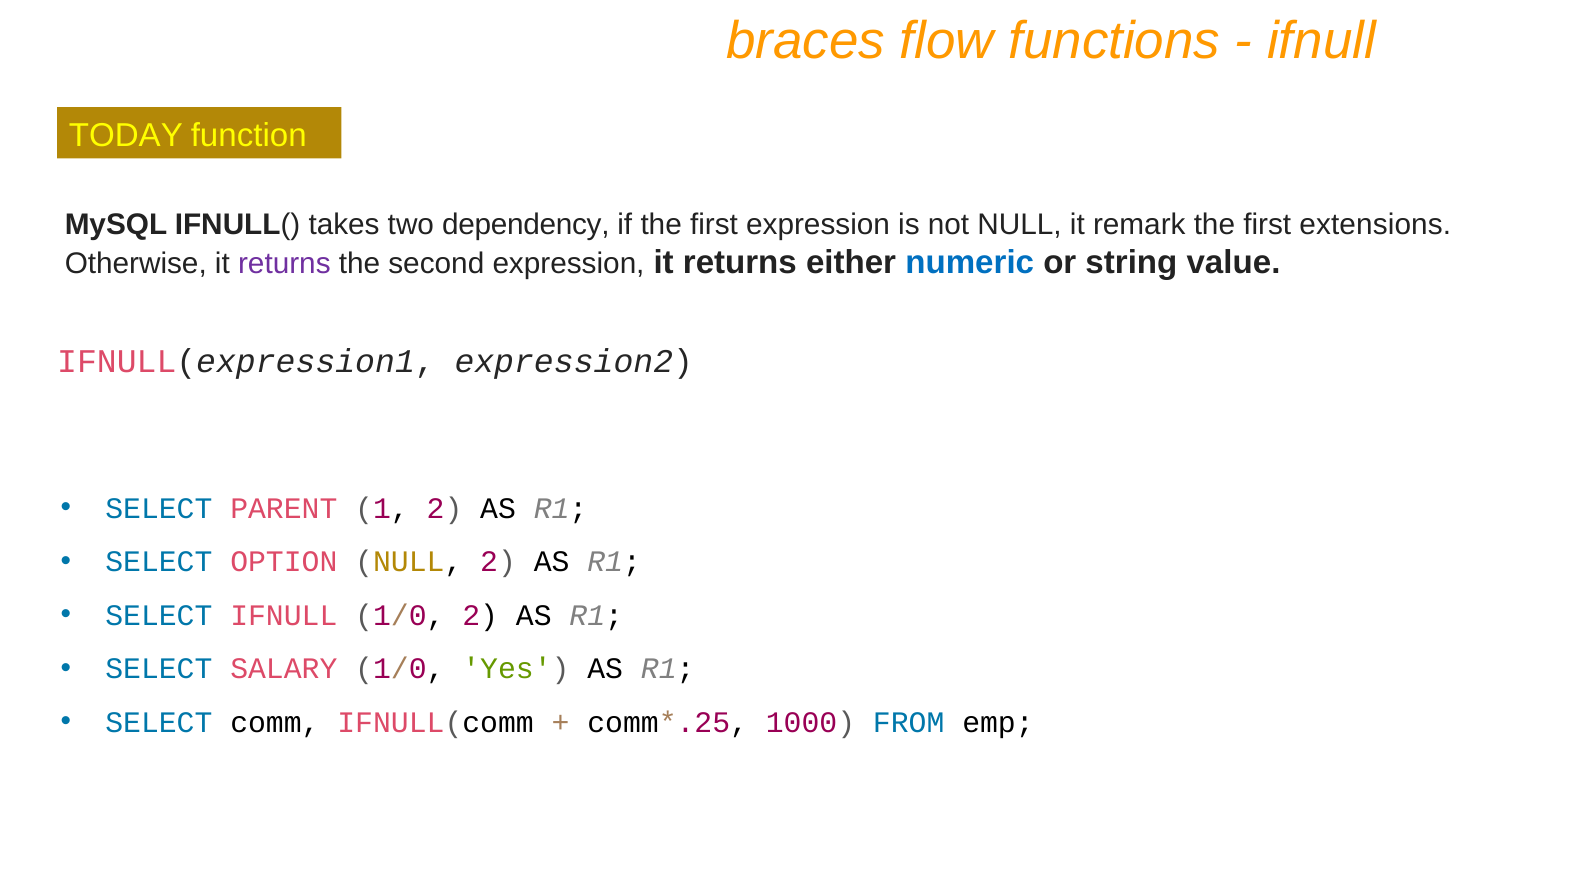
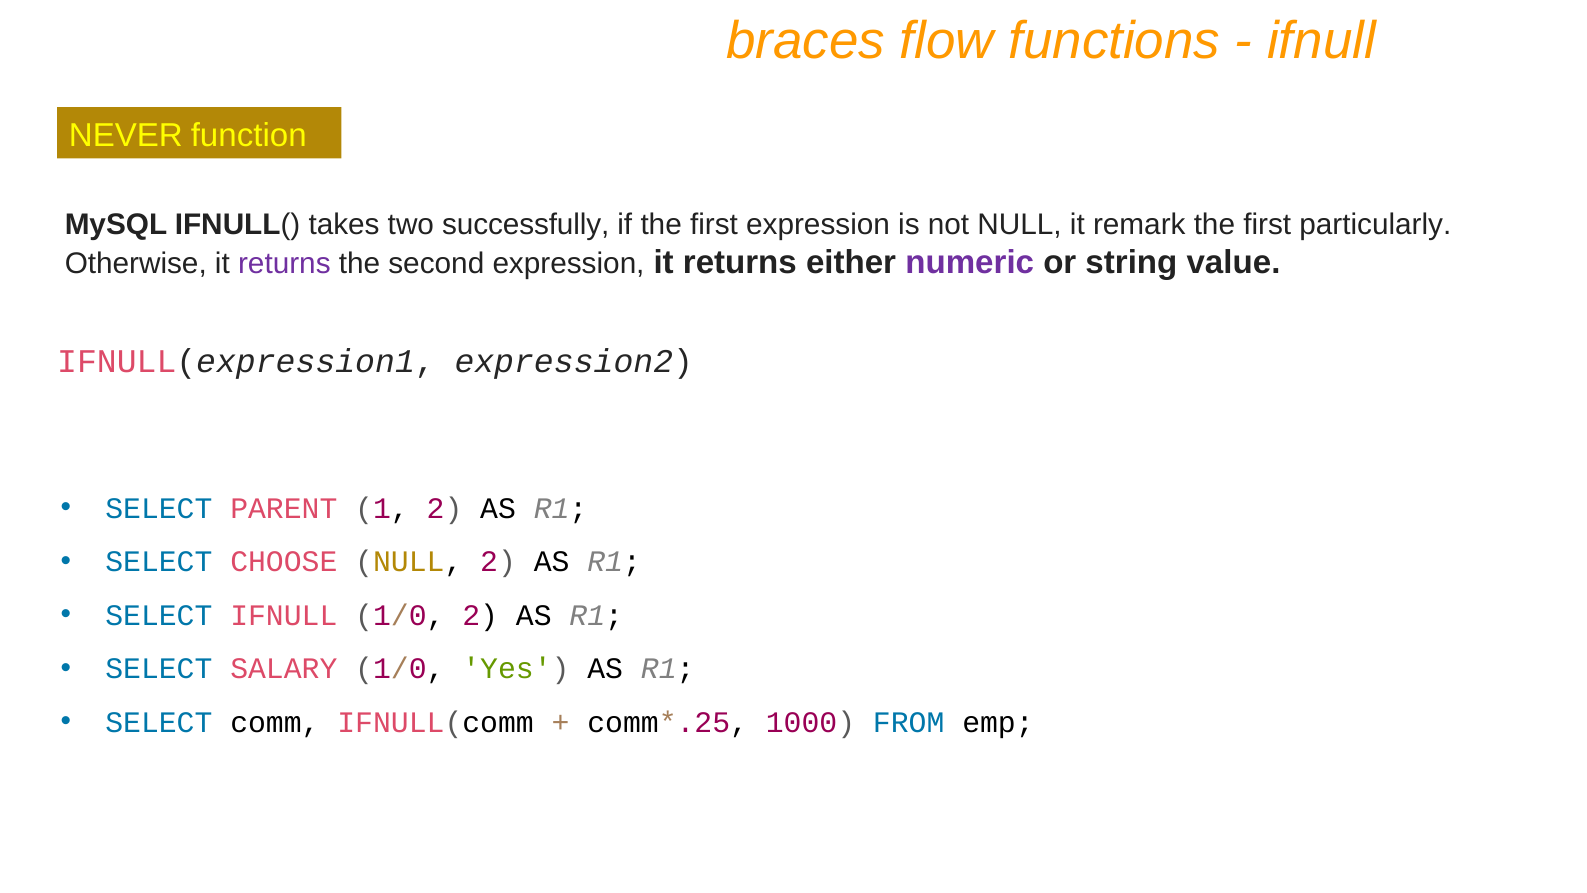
TODAY: TODAY -> NEVER (126, 135)
dependency: dependency -> successfully (526, 225)
extensions: extensions -> particularly (1375, 225)
numeric colour: blue -> purple (970, 263)
OPTION: OPTION -> CHOOSE (284, 562)
